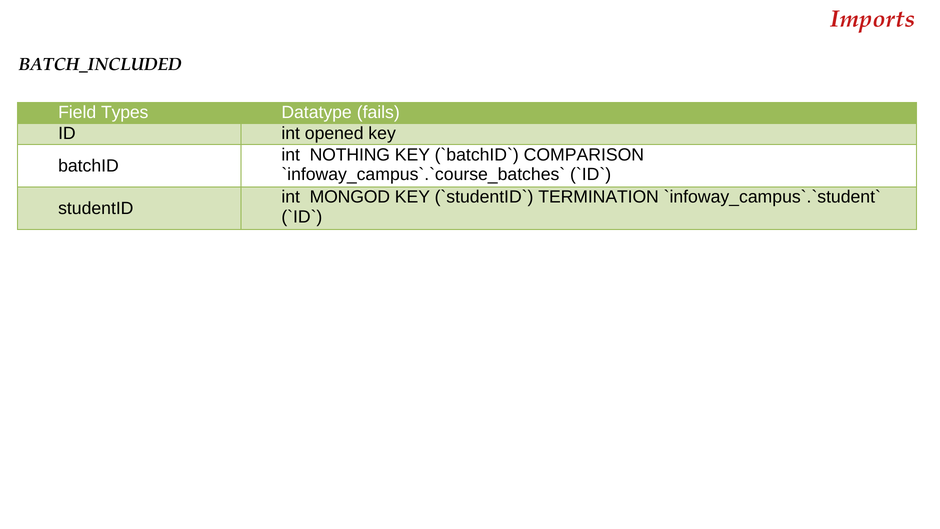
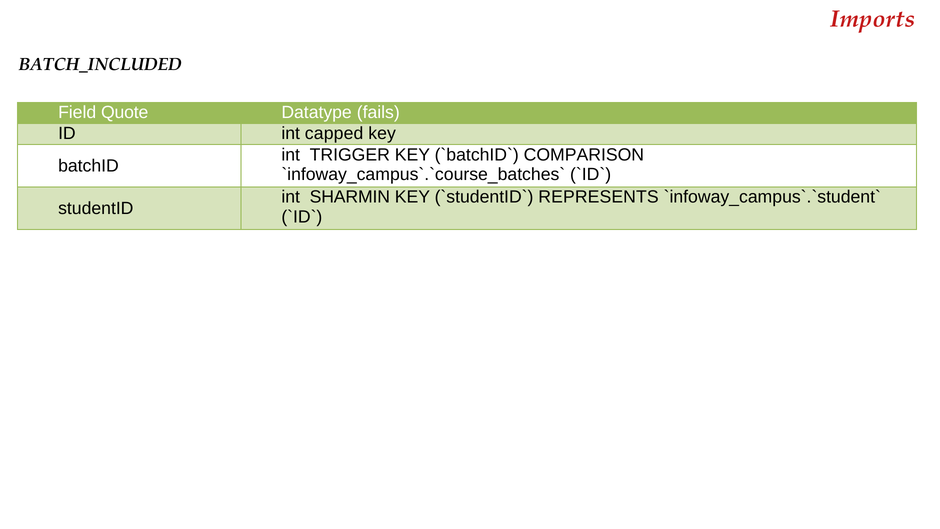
Types: Types -> Quote (125, 112)
opened: opened -> capped (334, 134)
NOTHING: NOTHING -> TRIGGER (350, 155)
MONGOD: MONGOD -> SHARMIN (350, 197)
TERMINATION: TERMINATION -> REPRESENTS (599, 197)
